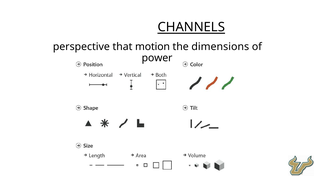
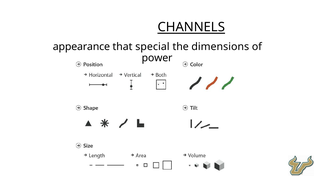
perspective: perspective -> appearance (81, 47)
motion: motion -> special (152, 47)
